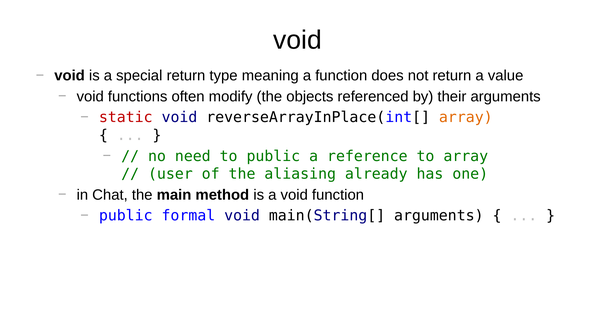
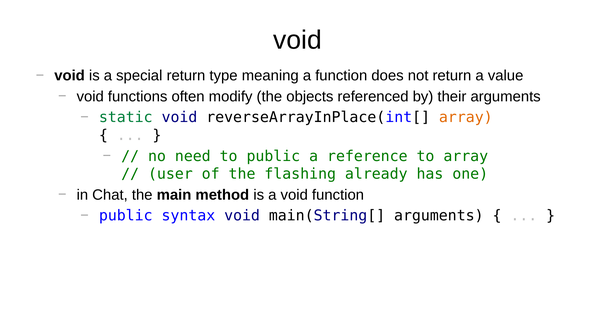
static colour: red -> green (126, 117)
aliasing: aliasing -> flashing (300, 174)
formal: formal -> syntax (188, 215)
